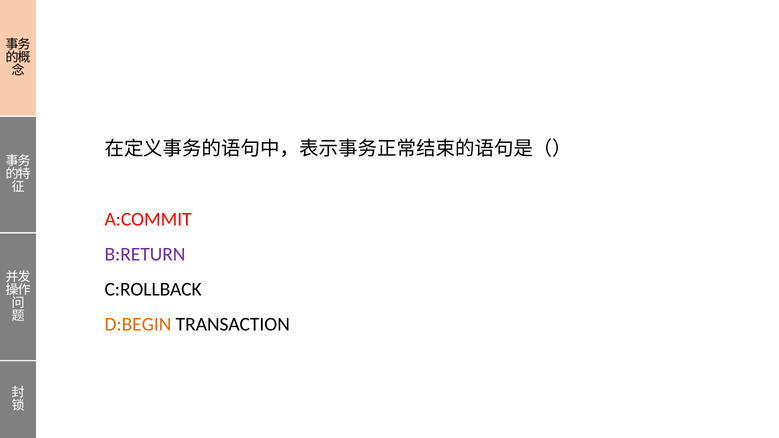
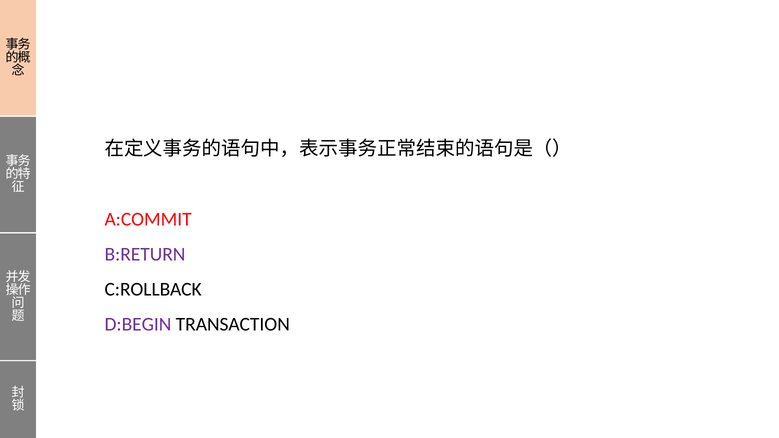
D:BEGIN colour: orange -> purple (138, 324)
